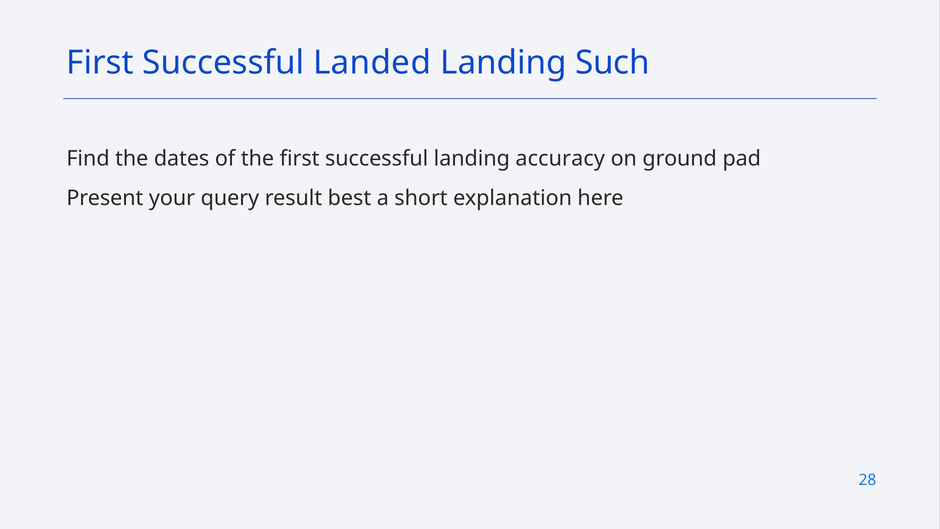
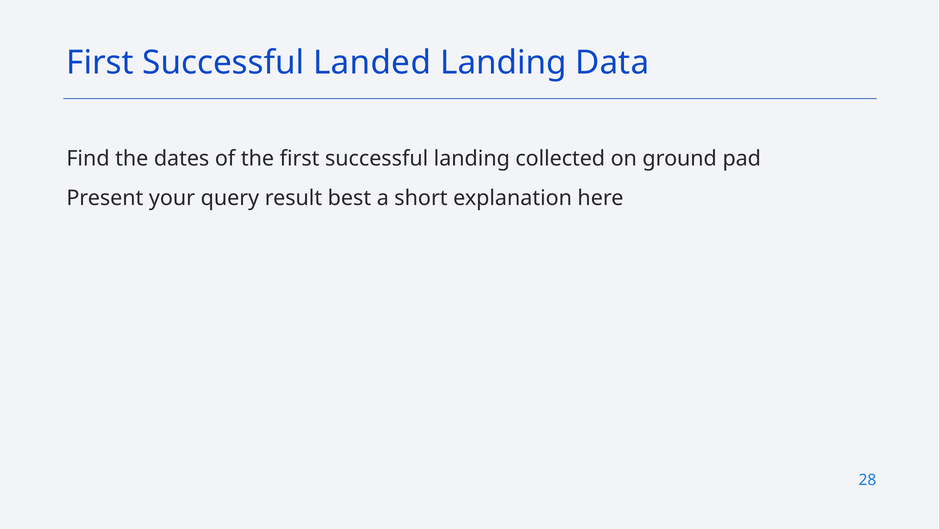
Such: Such -> Data (612, 63)
accuracy: accuracy -> collected (560, 159)
